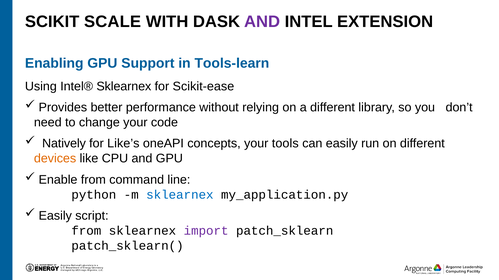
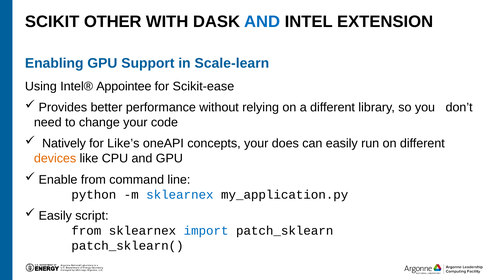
SCALE: SCALE -> OTHER (113, 22)
AND colour: purple -> blue (262, 22)
Tools-learn: Tools-learn -> Scale-learn (232, 64)
Intel® Sklearnex: Sklearnex -> Appointee (124, 87)
tools: tools -> does (285, 144)
import colour: purple -> blue (206, 231)
